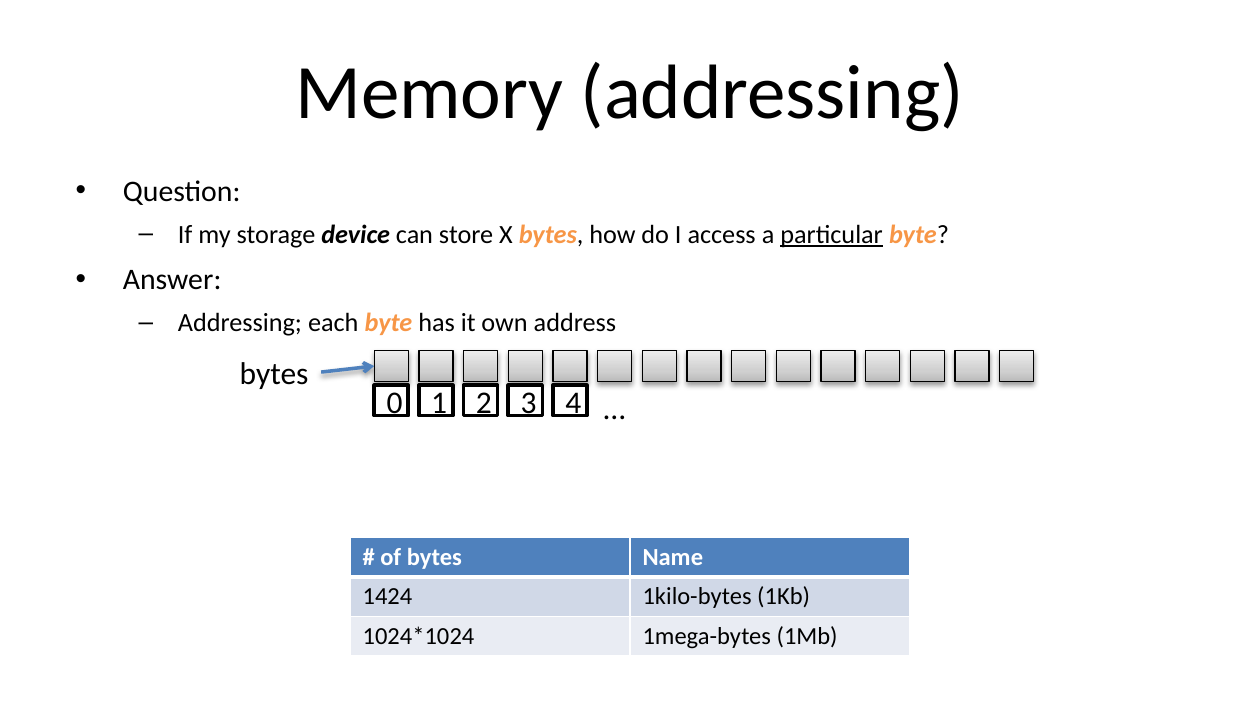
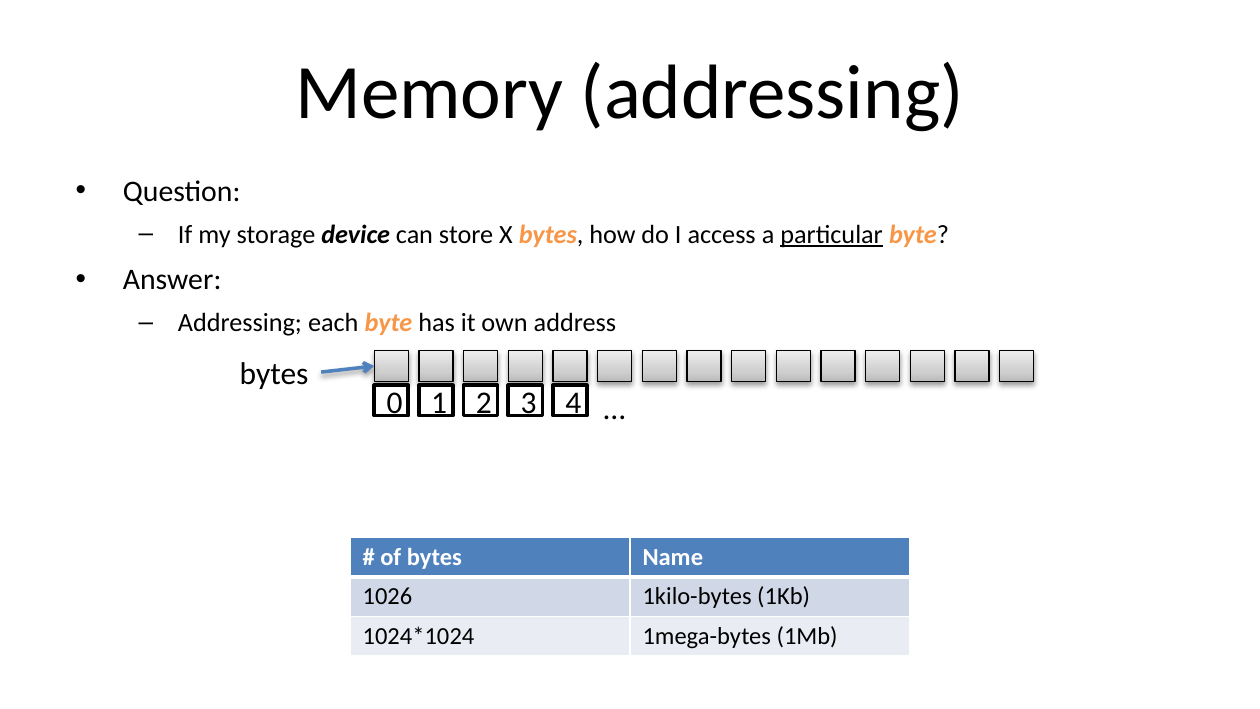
1424: 1424 -> 1026 (387, 597)
